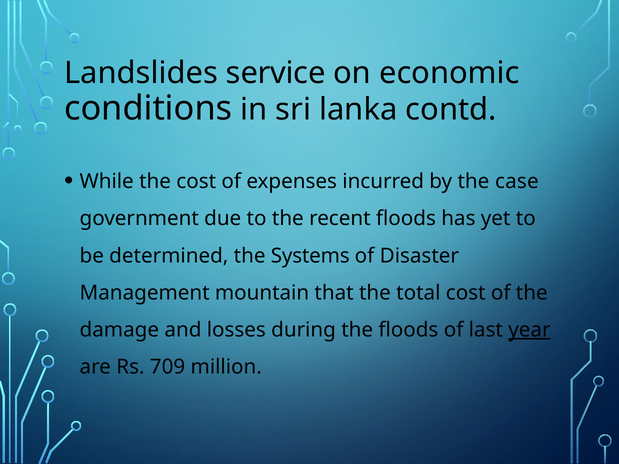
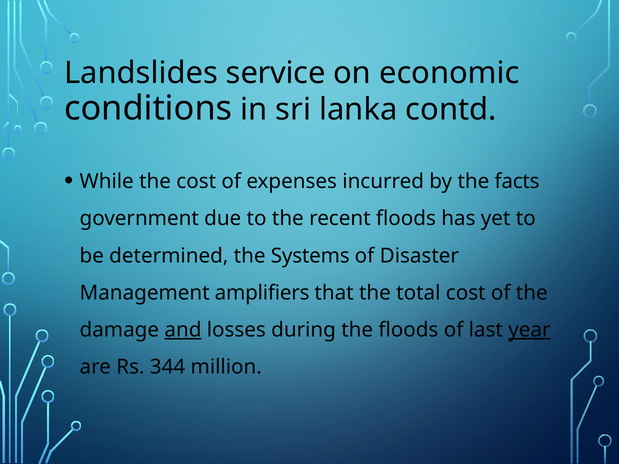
case: case -> facts (517, 182)
mountain: mountain -> amplifiers (262, 293)
and underline: none -> present (183, 330)
709: 709 -> 344 (168, 367)
